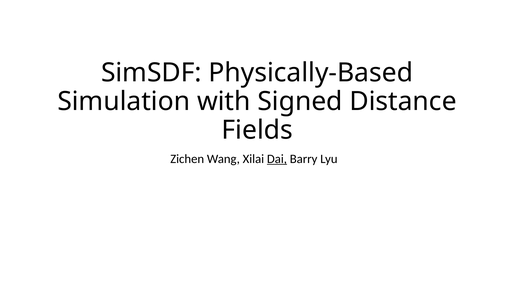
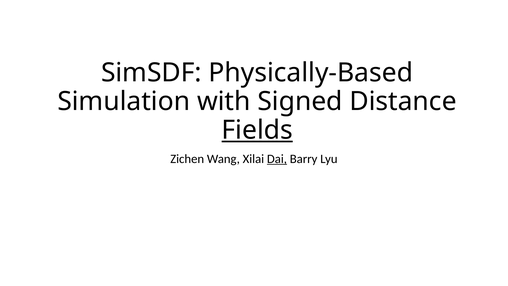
Fields underline: none -> present (257, 130)
